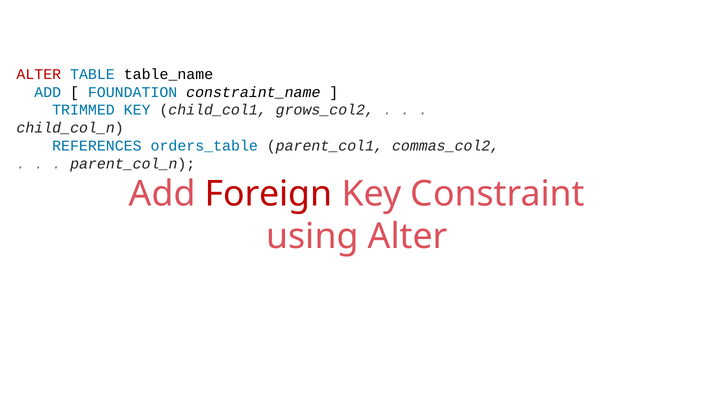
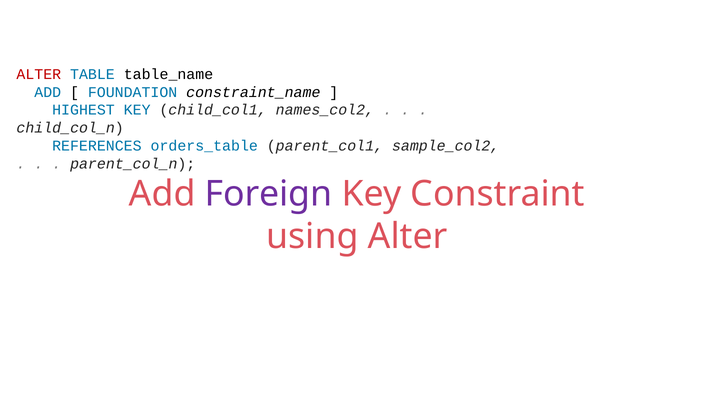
TRIMMED: TRIMMED -> HIGHEST (83, 110)
grows_col2: grows_col2 -> names_col2 (325, 110)
commas_col2: commas_col2 -> sample_col2 (446, 146)
Foreign colour: red -> purple (269, 194)
